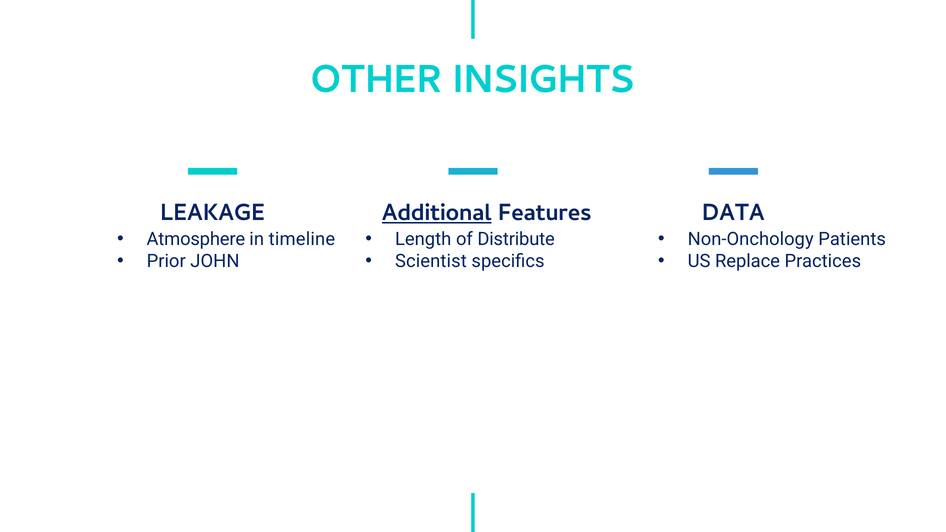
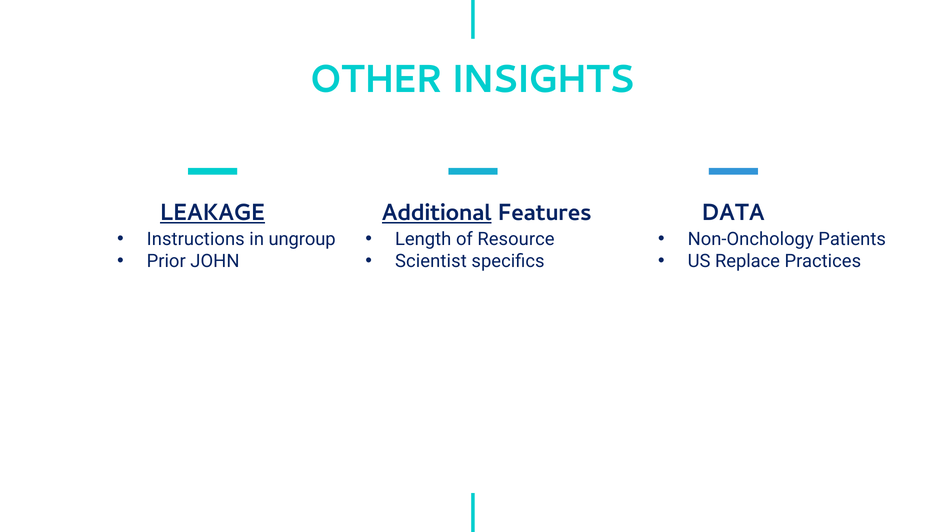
LEAKAGE underline: none -> present (213, 212)
Atmosphere: Atmosphere -> Instructions (196, 239)
timeline: timeline -> ungroup (302, 239)
Distribute: Distribute -> Resource (516, 239)
